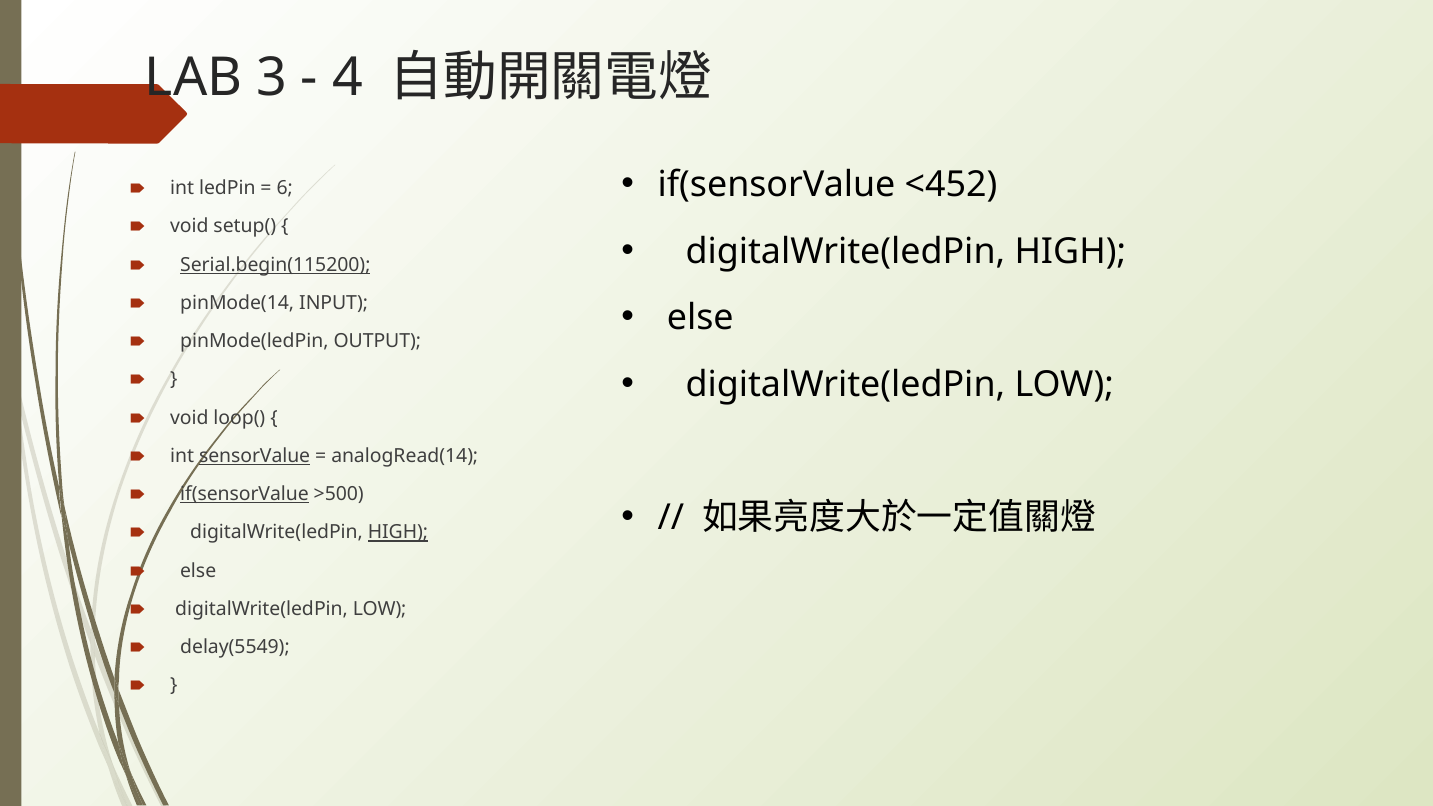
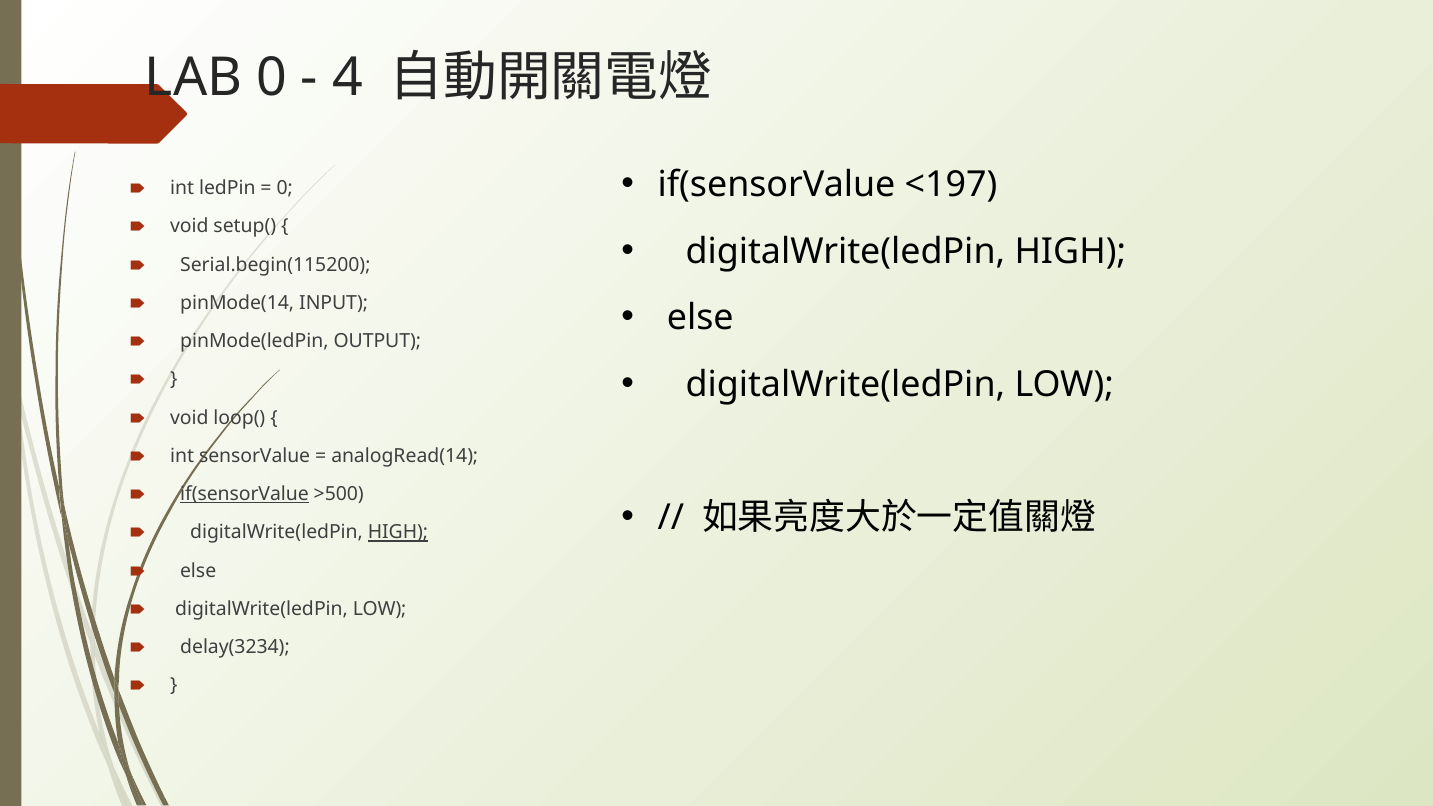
LAB 3: 3 -> 0 (272, 78)
<452: <452 -> <197 (951, 185)
6: 6 -> 0 (285, 188)
Serial.begin(115200 underline: present -> none (275, 265)
sensorValue underline: present -> none (255, 456)
delay(5549: delay(5549 -> delay(3234 (235, 647)
